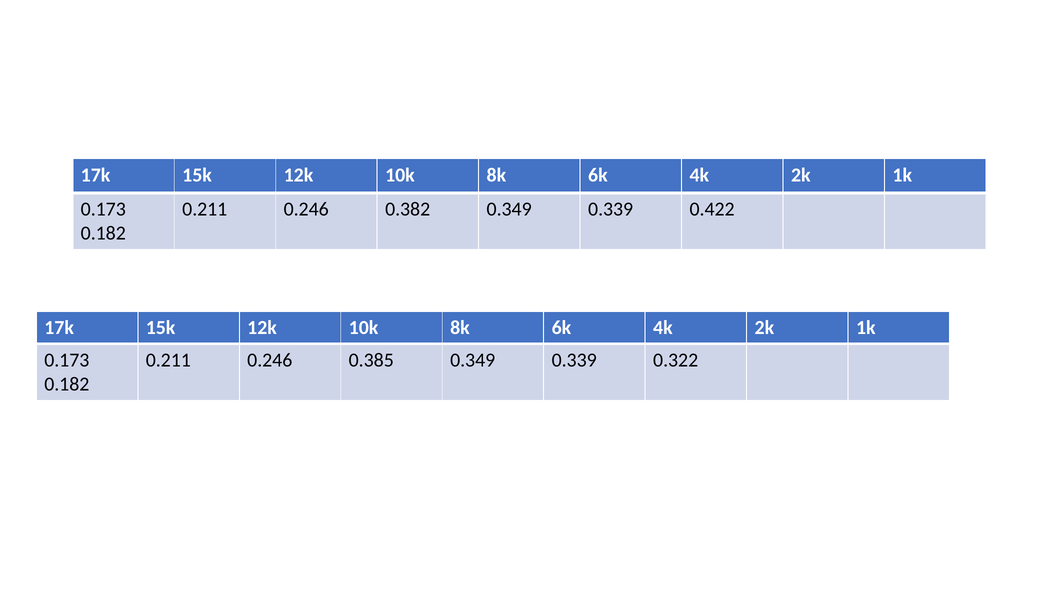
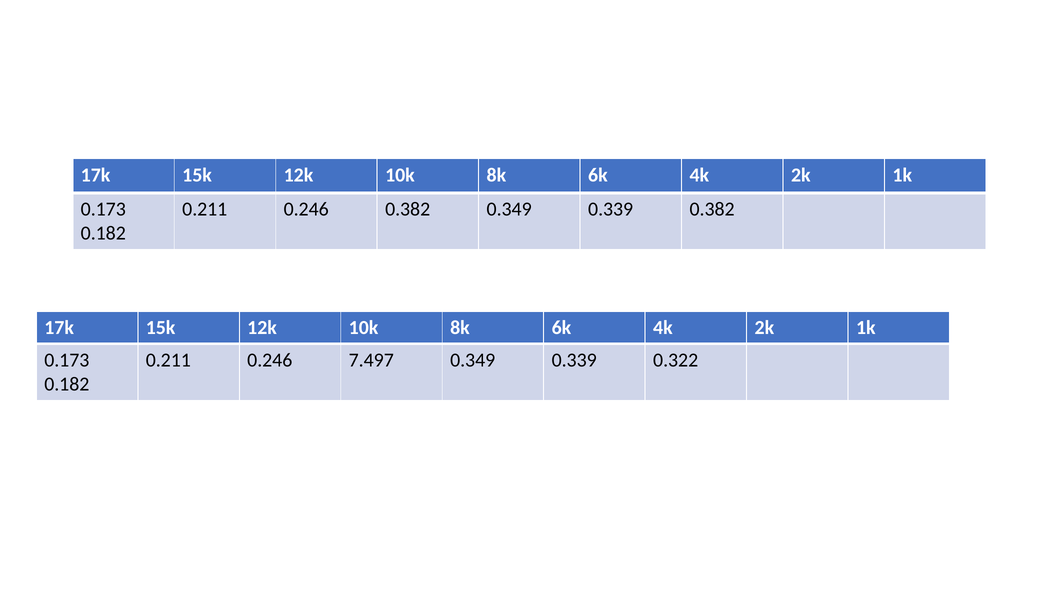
0.339 0.422: 0.422 -> 0.382 (712, 209)
0.385: 0.385 -> 7.497 (371, 360)
